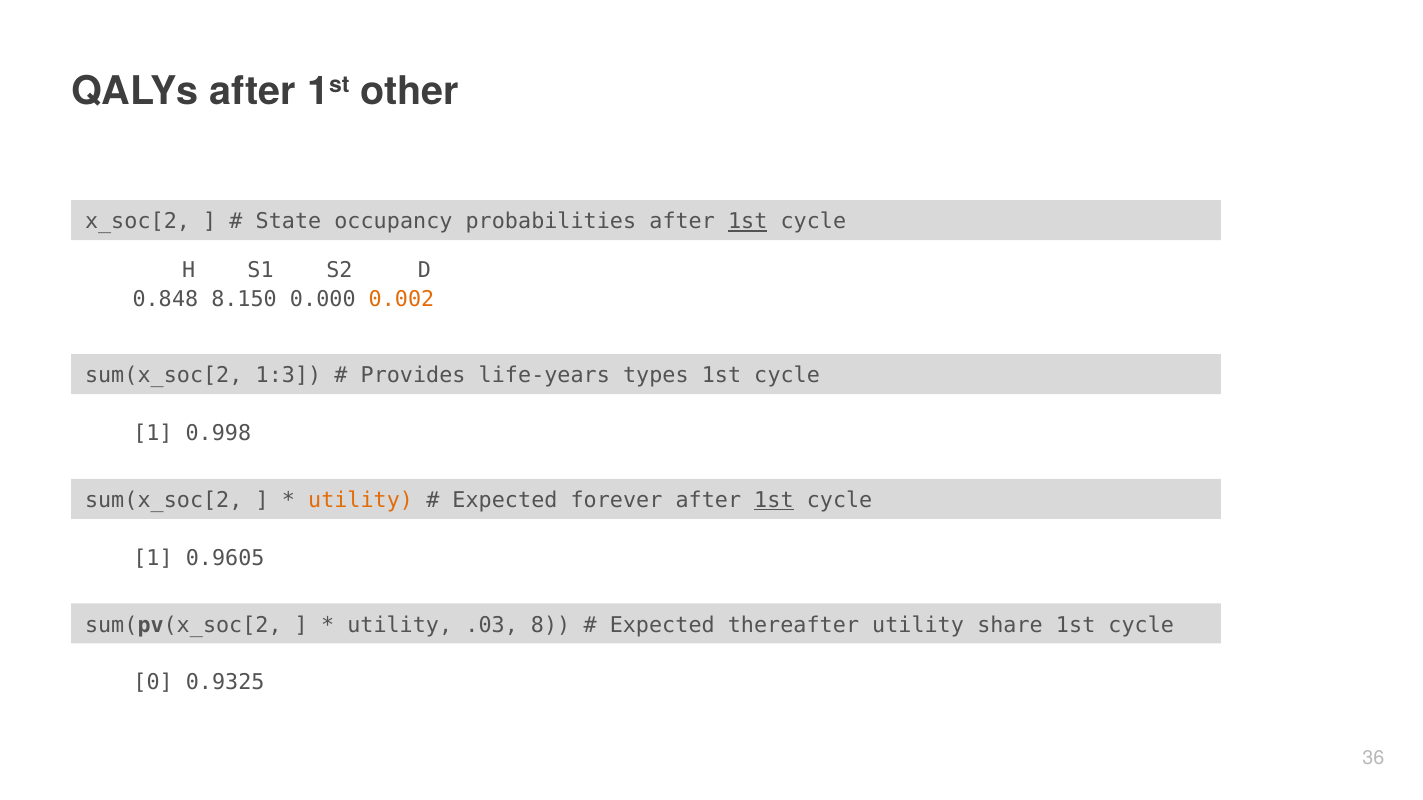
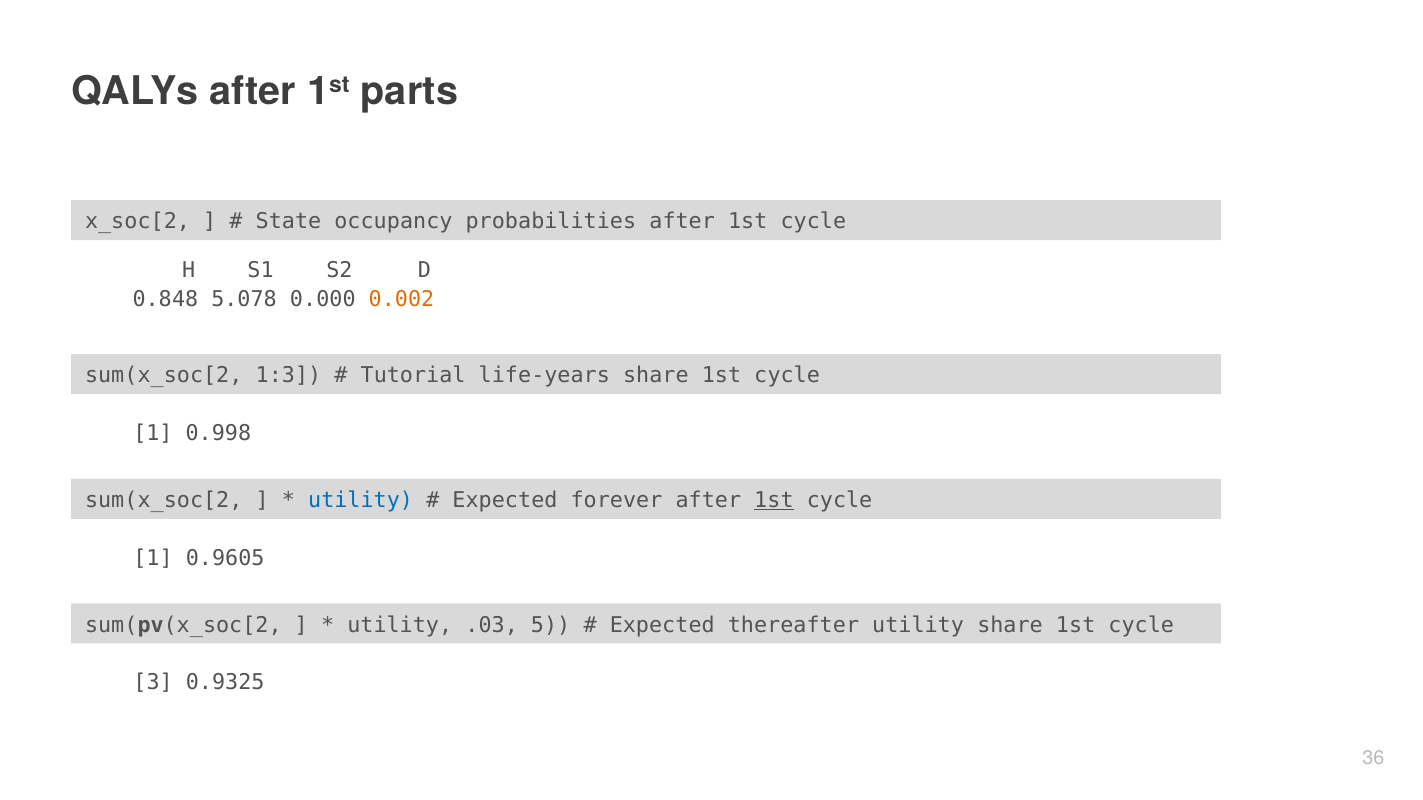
other: other -> parts (409, 92)
1st underline: present -> none (748, 222)
8.150: 8.150 -> 5.078 (244, 300)
Provides: Provides -> Tutorial (413, 376)
life-years types: types -> share (656, 376)
utility colour: orange -> blue (361, 501)
8: 8 -> 5 (551, 625)
0: 0 -> 3 (153, 683)
